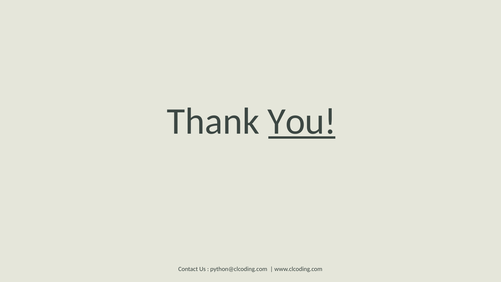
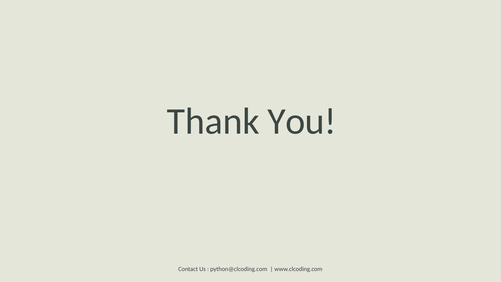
You underline: present -> none (302, 121)
